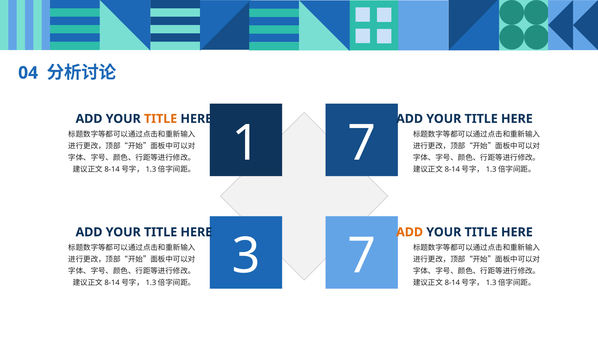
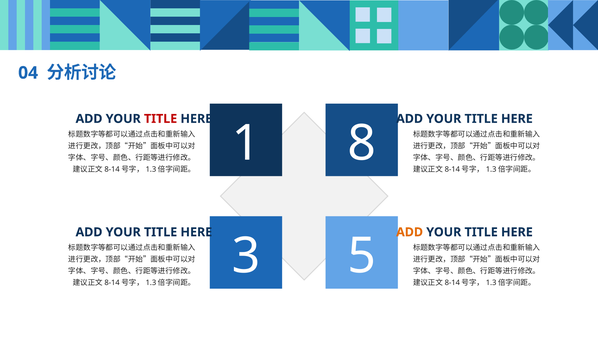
TITLE colour: orange -> red (161, 119)
1 7: 7 -> 8 (362, 143)
3 7: 7 -> 5 (362, 255)
